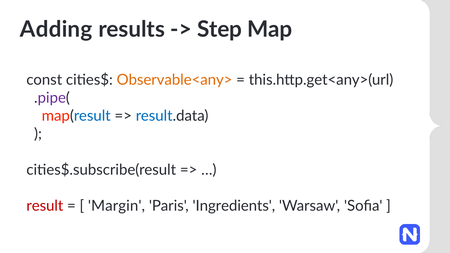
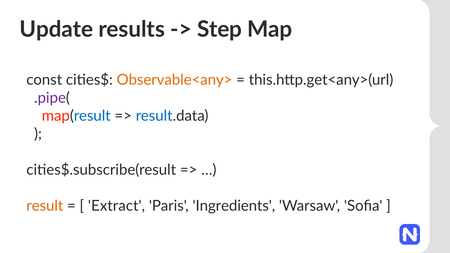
Adding: Adding -> Update (56, 29)
result colour: red -> orange (45, 206)
Margin: Margin -> Extract (117, 206)
